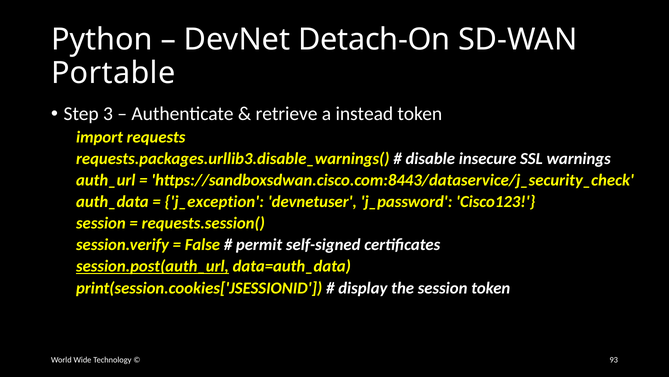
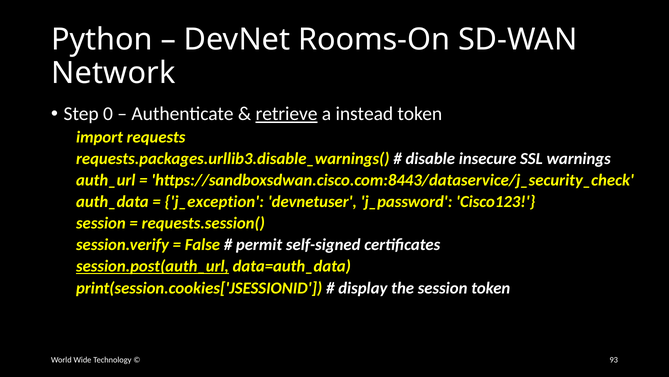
Detach-On: Detach-On -> Rooms-On (374, 40)
Portable: Portable -> Network (113, 73)
3: 3 -> 0 (108, 114)
retrieve underline: none -> present (287, 114)
